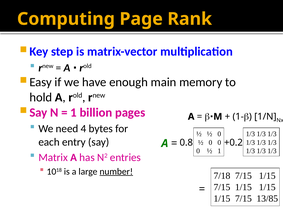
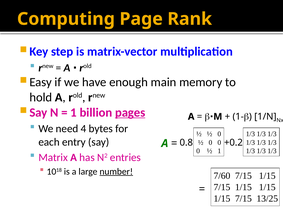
pages underline: none -> present (130, 112)
7/18: 7/18 -> 7/60 (222, 175)
13/85: 13/85 -> 13/25 (267, 198)
